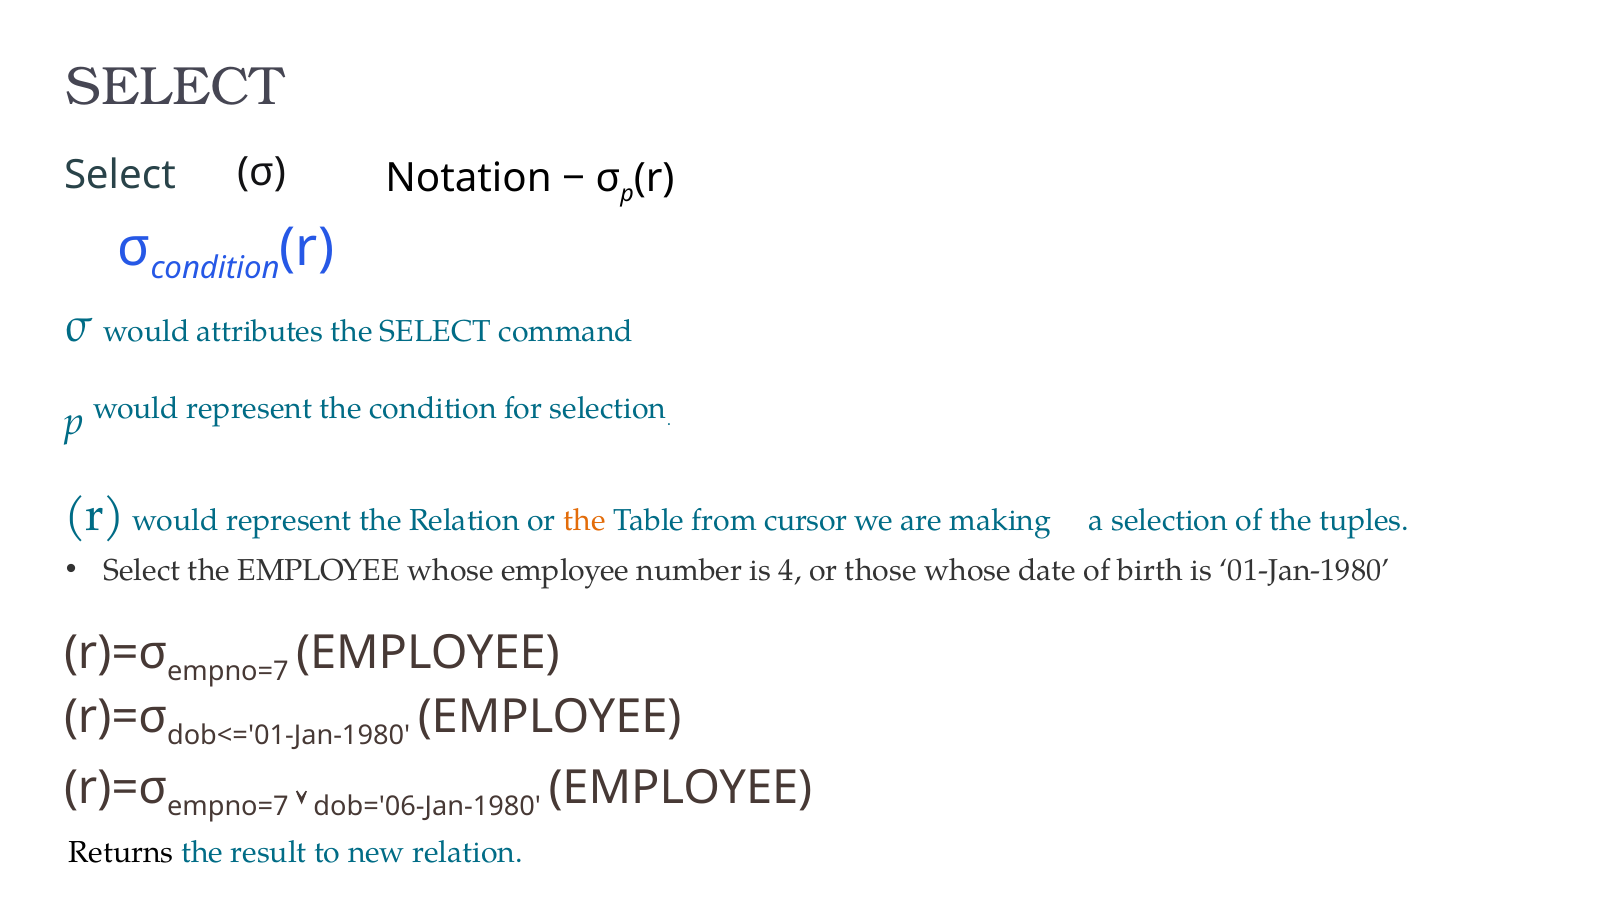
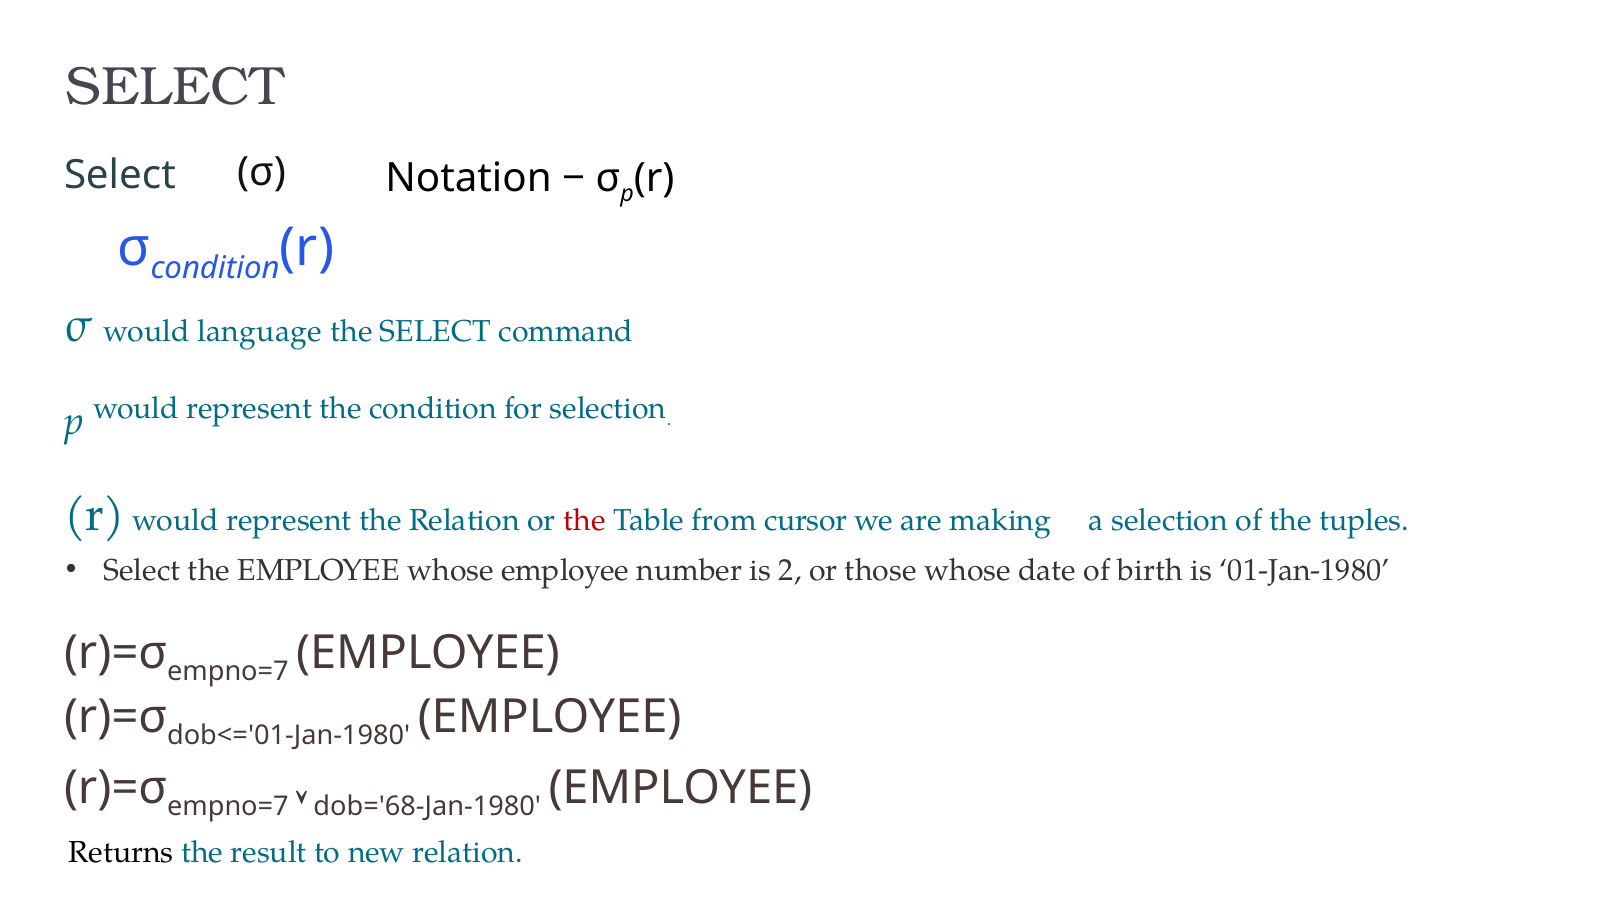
attributes: attributes -> language (260, 331)
the colour: orange -> red (584, 521)
4: 4 -> 2 (790, 570)
dob='06-Jan-1980: dob='06-Jan-1980 -> dob='68-Jan-1980 (427, 806)
